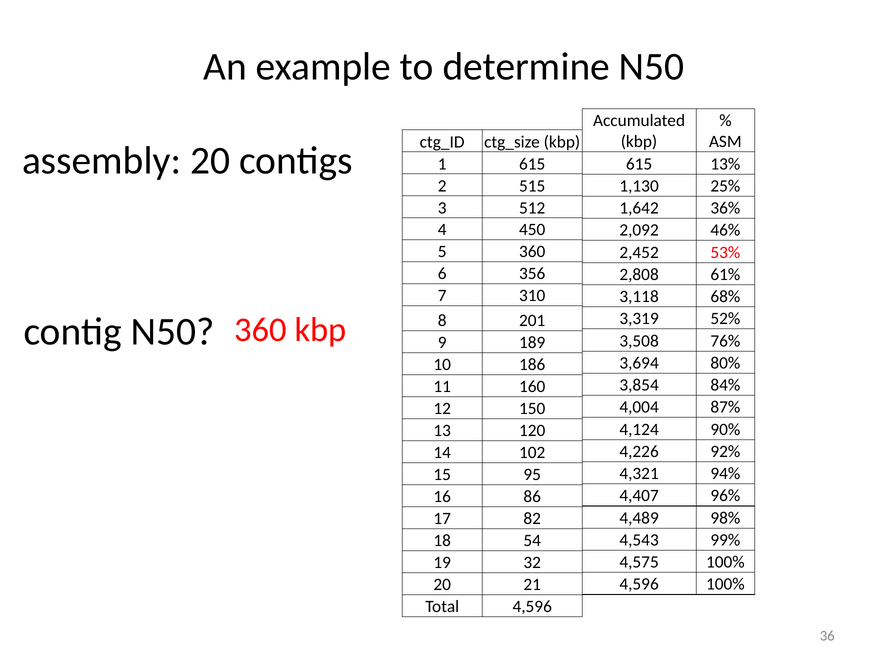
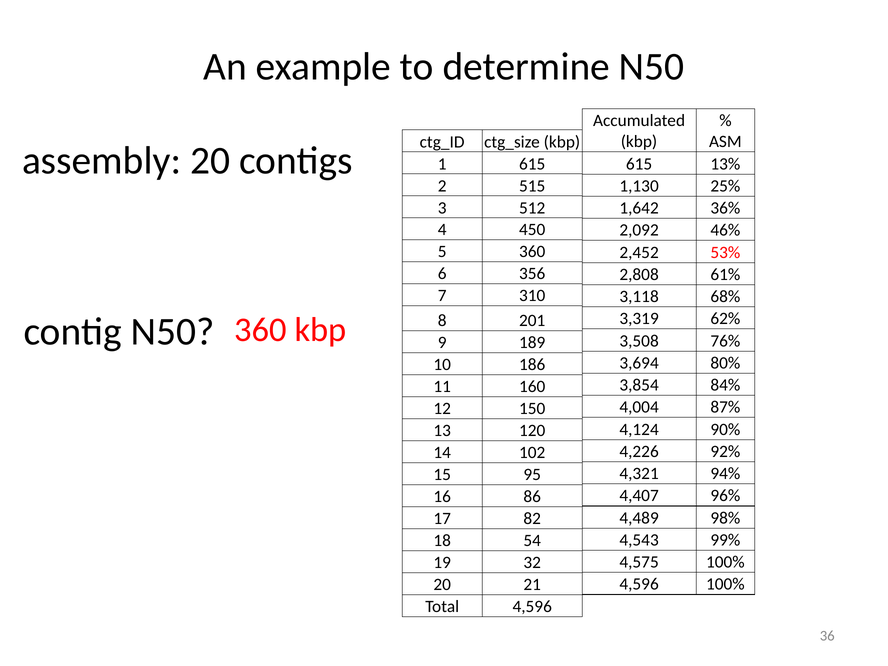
52%: 52% -> 62% (725, 319)
